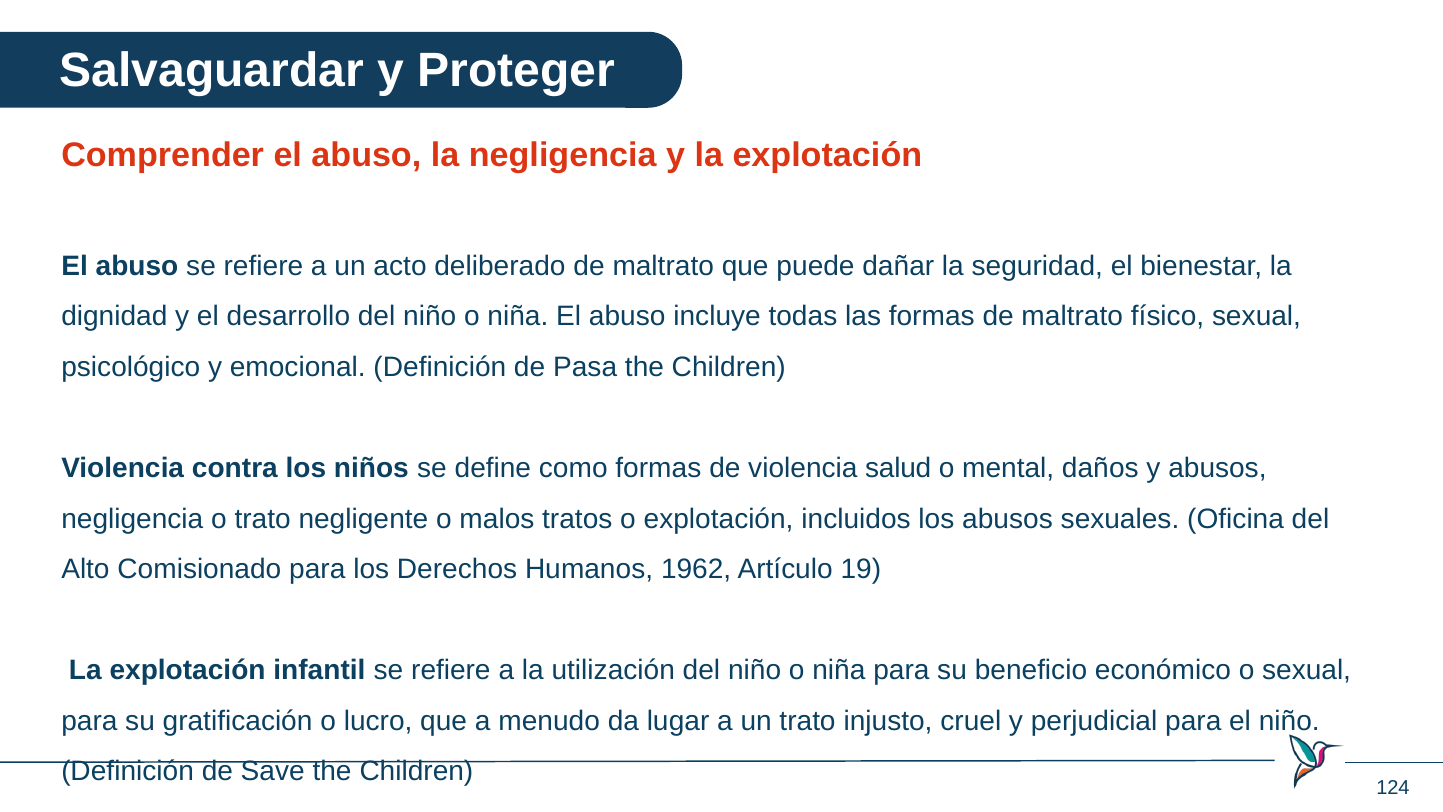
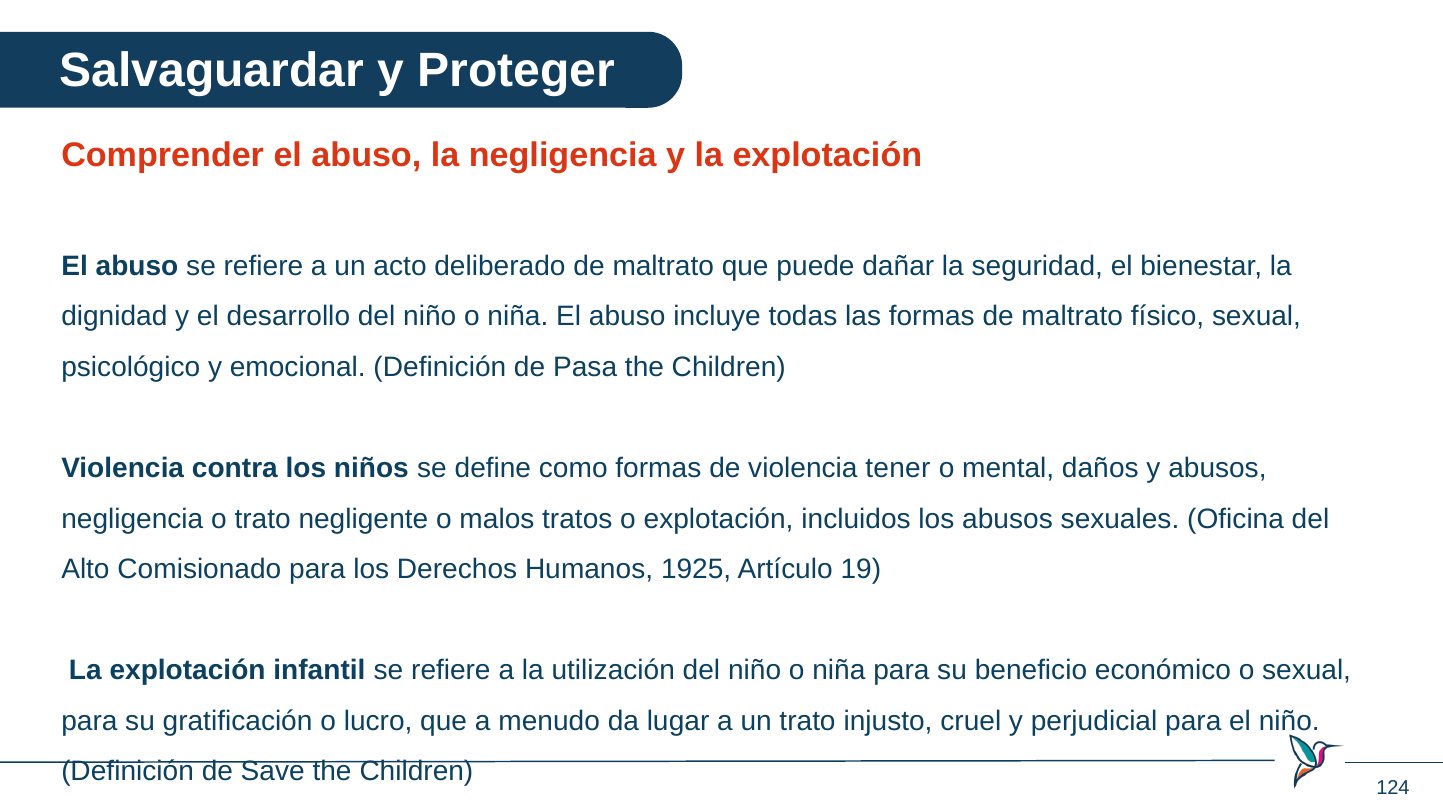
salud: salud -> tener (898, 468)
1962: 1962 -> 1925 (696, 569)
